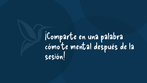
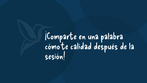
mental: mental -> calidad (81, 46)
